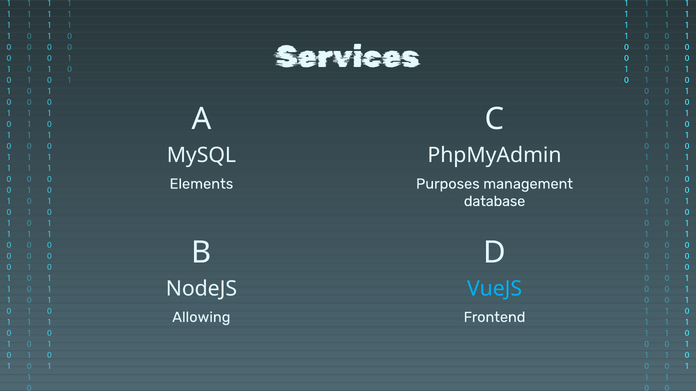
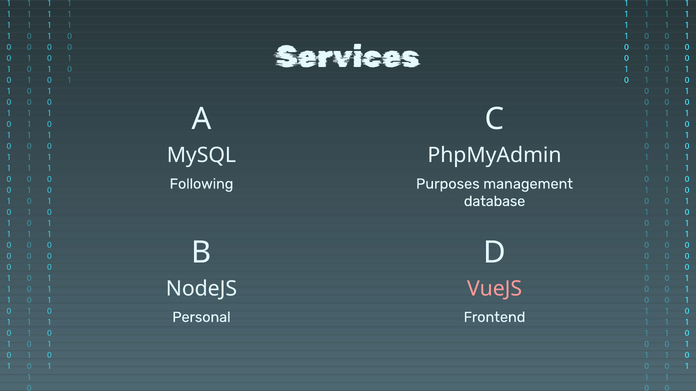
Elements: Elements -> Following (201, 184)
VueJS colour: light blue -> pink (495, 289)
Allowing: Allowing -> Personal (201, 318)
